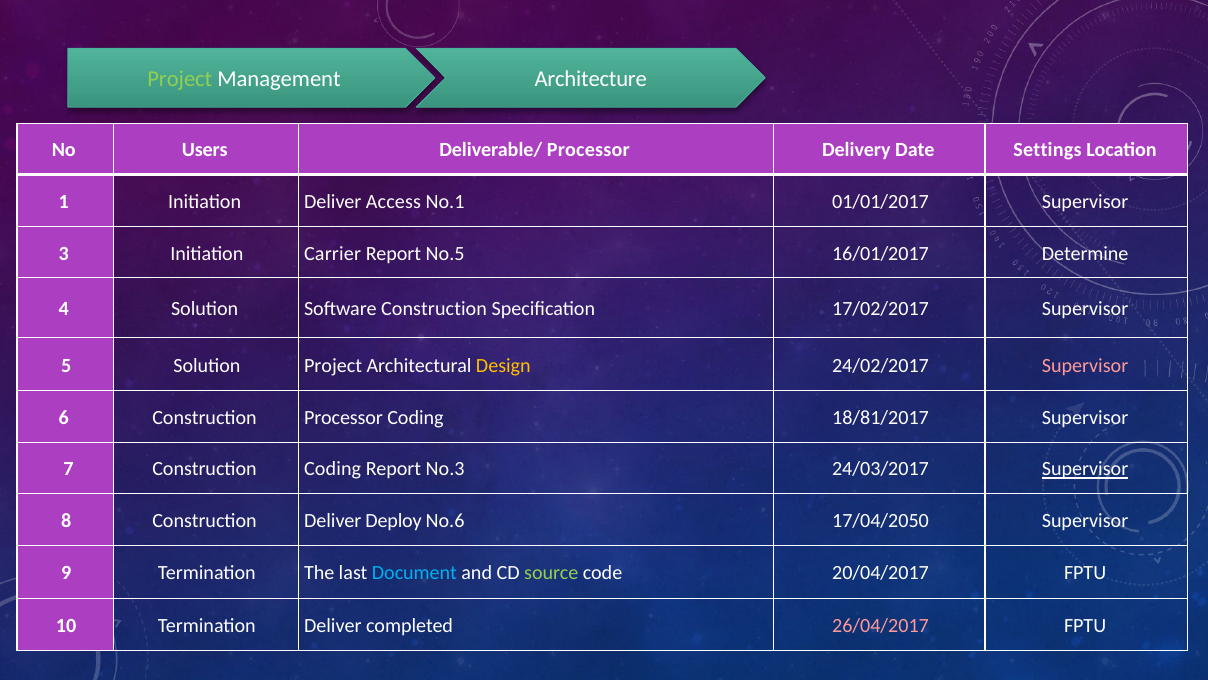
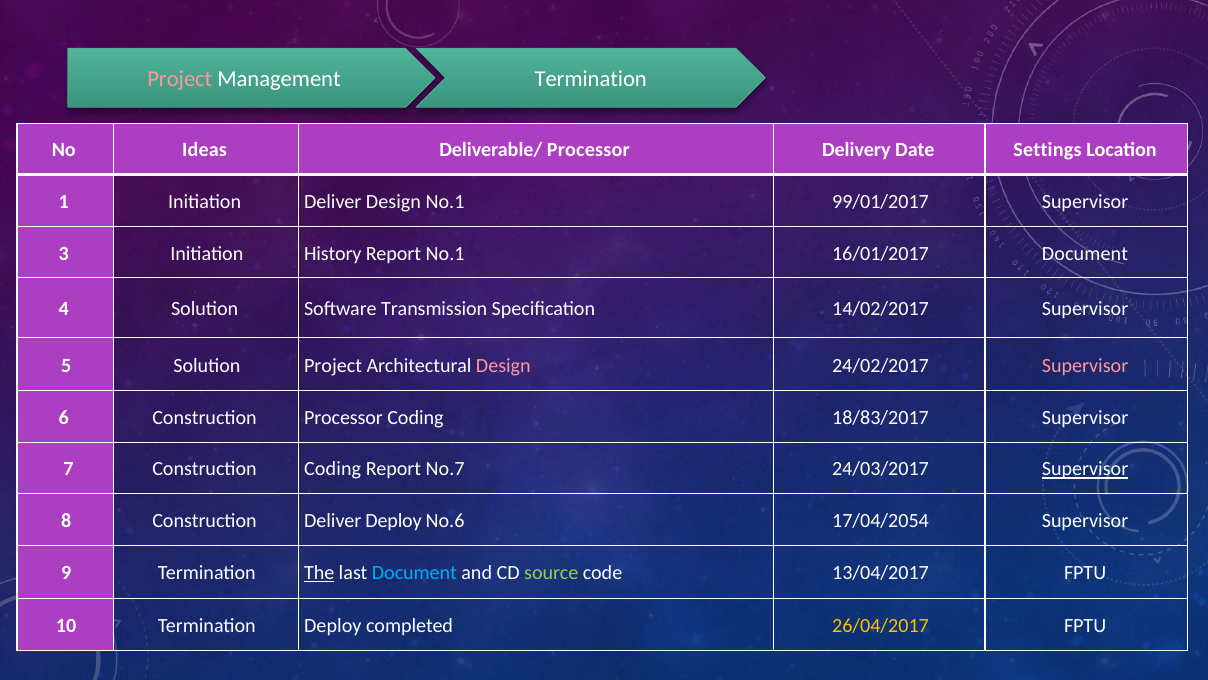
Project colour: light green -> pink (180, 79)
Management Architecture: Architecture -> Termination (591, 79)
Users: Users -> Ideas (205, 150)
Deliver Access: Access -> Design (393, 202)
01/01/2017: 01/01/2017 -> 99/01/2017 (880, 202)
Carrier: Carrier -> History (333, 253)
Report No.5: No.5 -> No.1 (445, 253)
16/01/2017 Determine: Determine -> Document (1085, 253)
Software Construction: Construction -> Transmission (434, 309)
17/02/2017: 17/02/2017 -> 14/02/2017 (880, 309)
Design colour: yellow -> pink (503, 365)
18/81/2017: 18/81/2017 -> 18/83/2017 (880, 417)
No.3: No.3 -> No.7 (445, 469)
17/04/2050: 17/04/2050 -> 17/04/2054 (880, 520)
The underline: none -> present (319, 573)
20/04/2017: 20/04/2017 -> 13/04/2017 (880, 573)
Termination Deliver: Deliver -> Deploy (333, 625)
26/04/2017 colour: pink -> yellow (880, 625)
